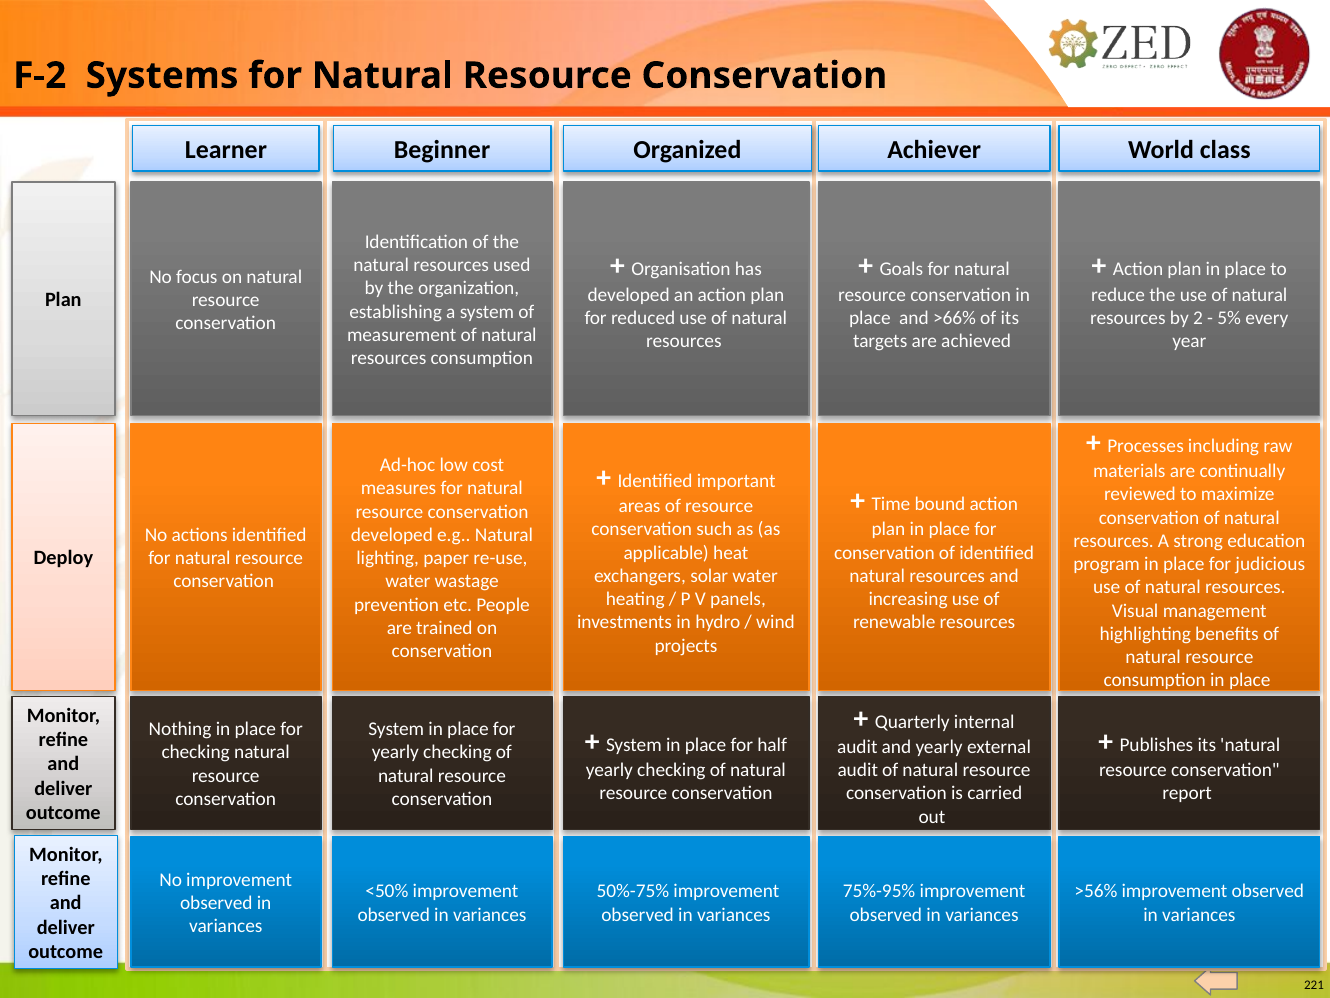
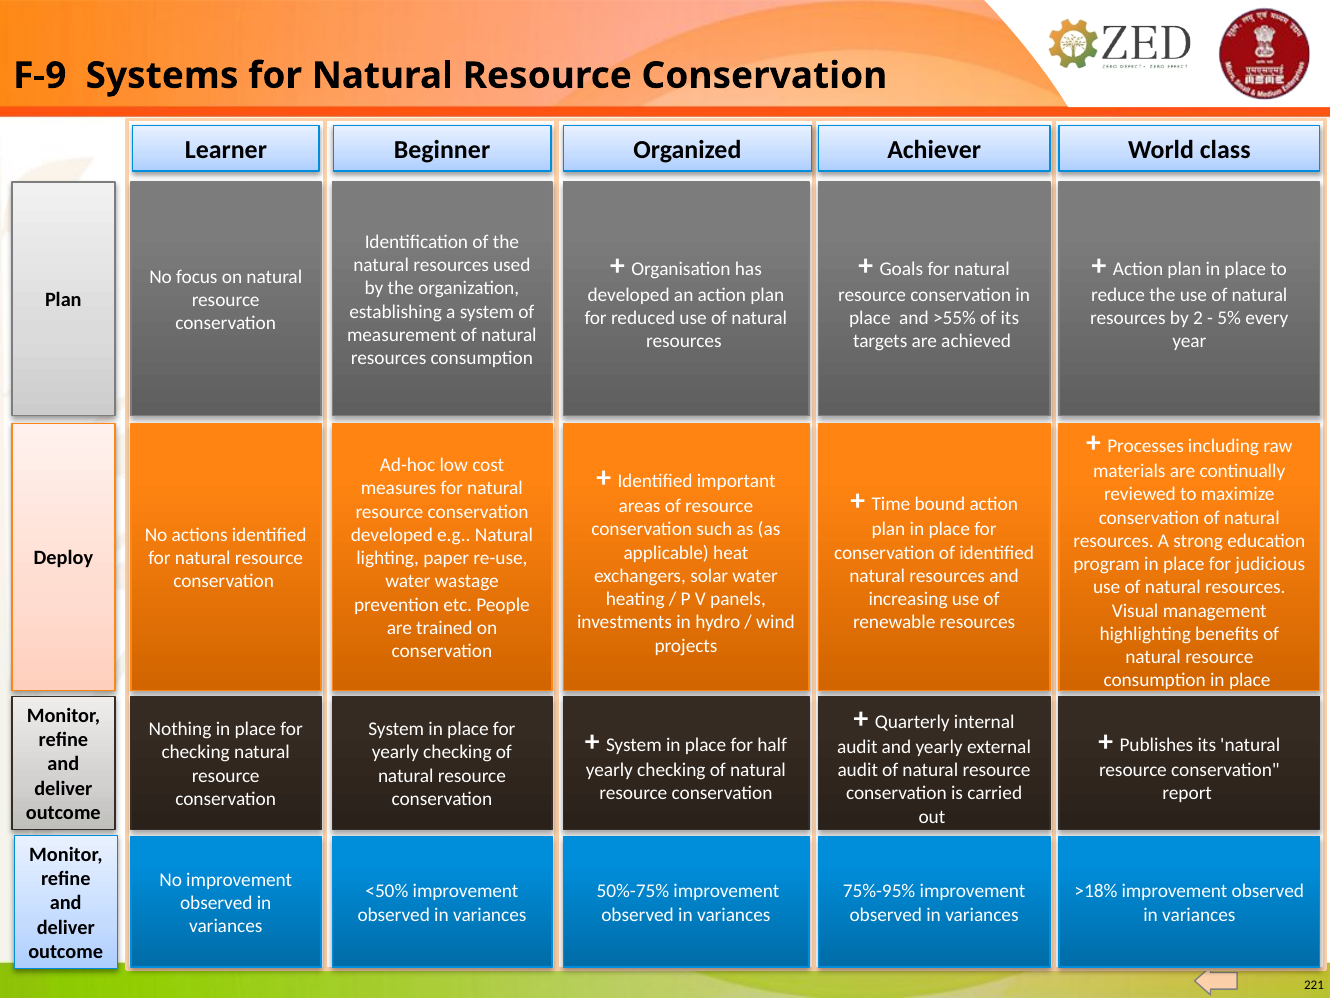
F-2: F-2 -> F-9 (40, 76)
>66%: >66% -> >55% (955, 318)
>56%: >56% -> >18% (1096, 891)
